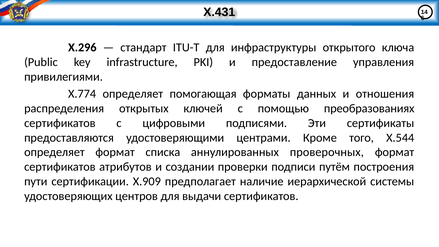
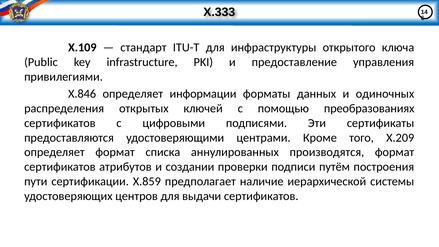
X.431: X.431 -> X.333 (219, 12)
X.296: X.296 -> X.109 (82, 47)
X.774: X.774 -> X.846 (82, 94)
помогающая: помогающая -> информации (203, 94)
отношения: отношения -> одиночных (385, 94)
X.544: X.544 -> X.209 (400, 138)
проверочных: проверочных -> производятся (327, 152)
X.909: X.909 -> X.859 (147, 182)
